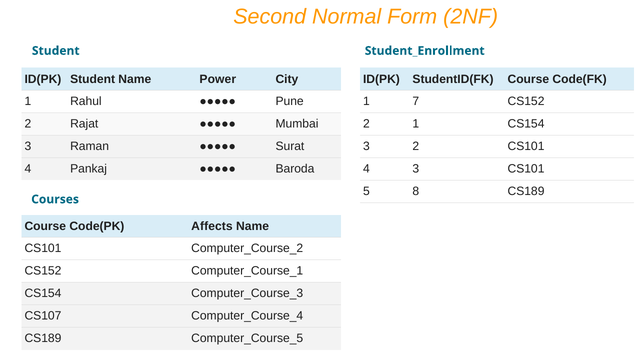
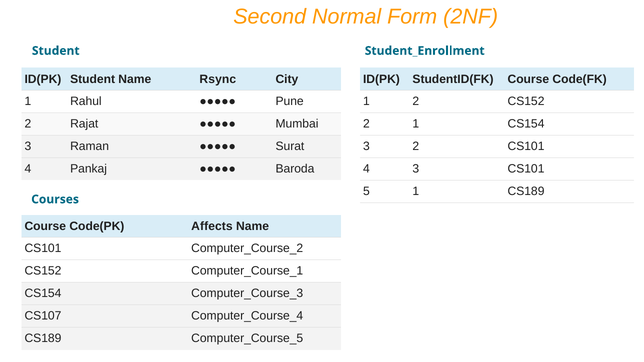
Power: Power -> Rsync (218, 79)
1 7: 7 -> 2 (416, 101)
5 8: 8 -> 1 (416, 191)
